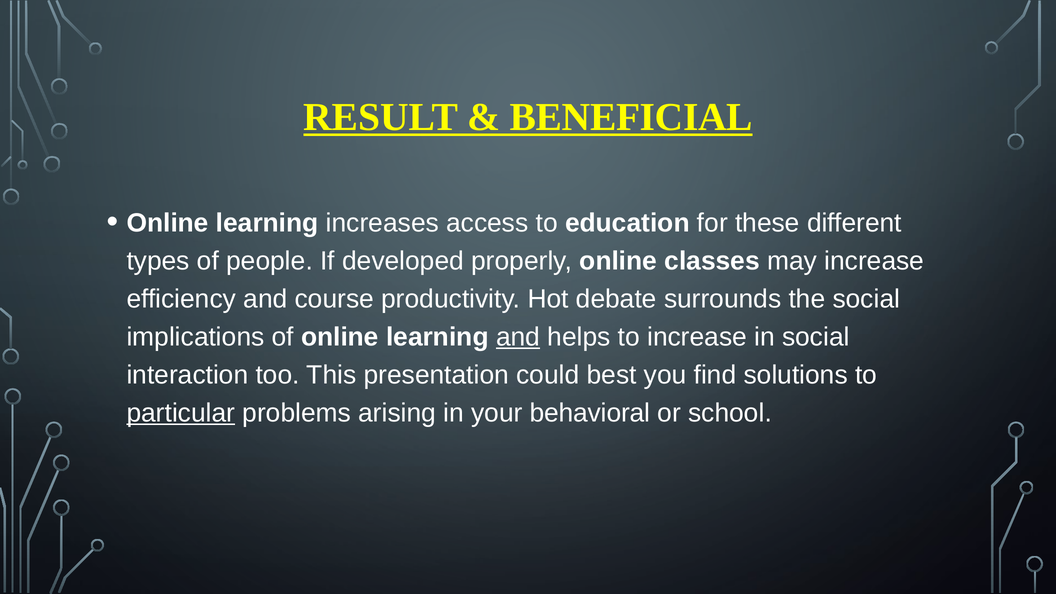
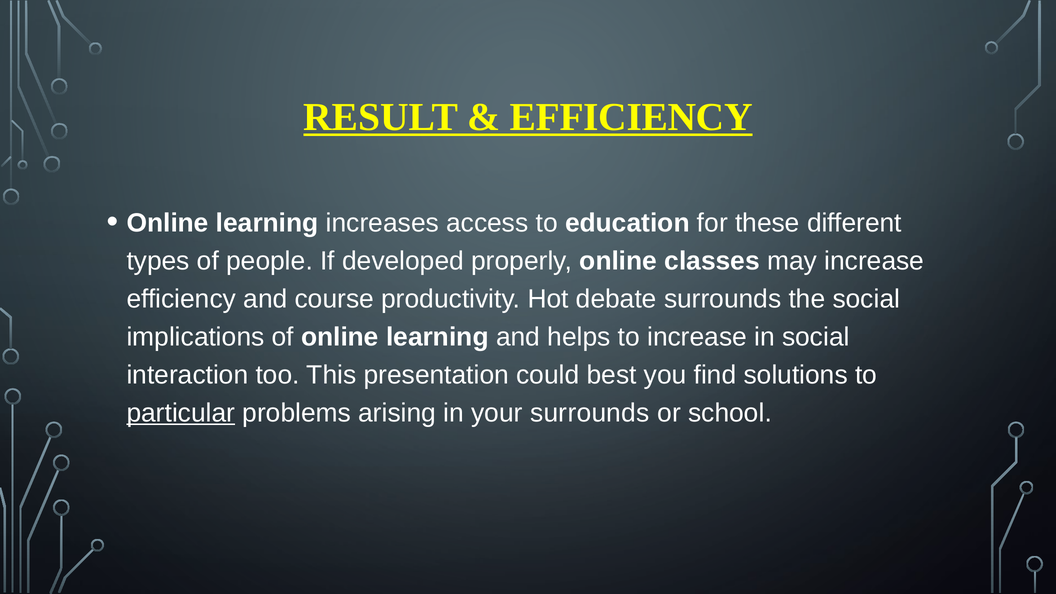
BENEFICIAL: BENEFICIAL -> EFFICIENCY (631, 117)
and underline: present -> none (518, 337)
your behavioral: behavioral -> surrounds (590, 413)
